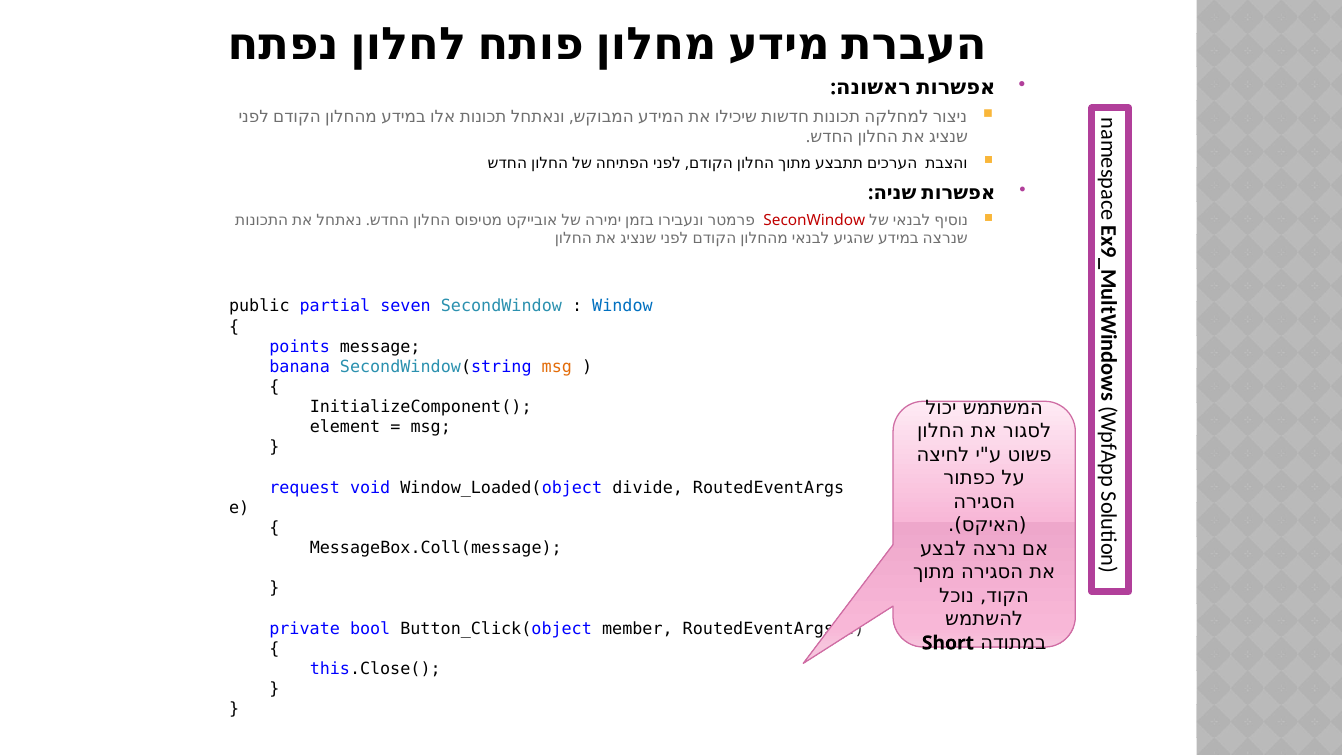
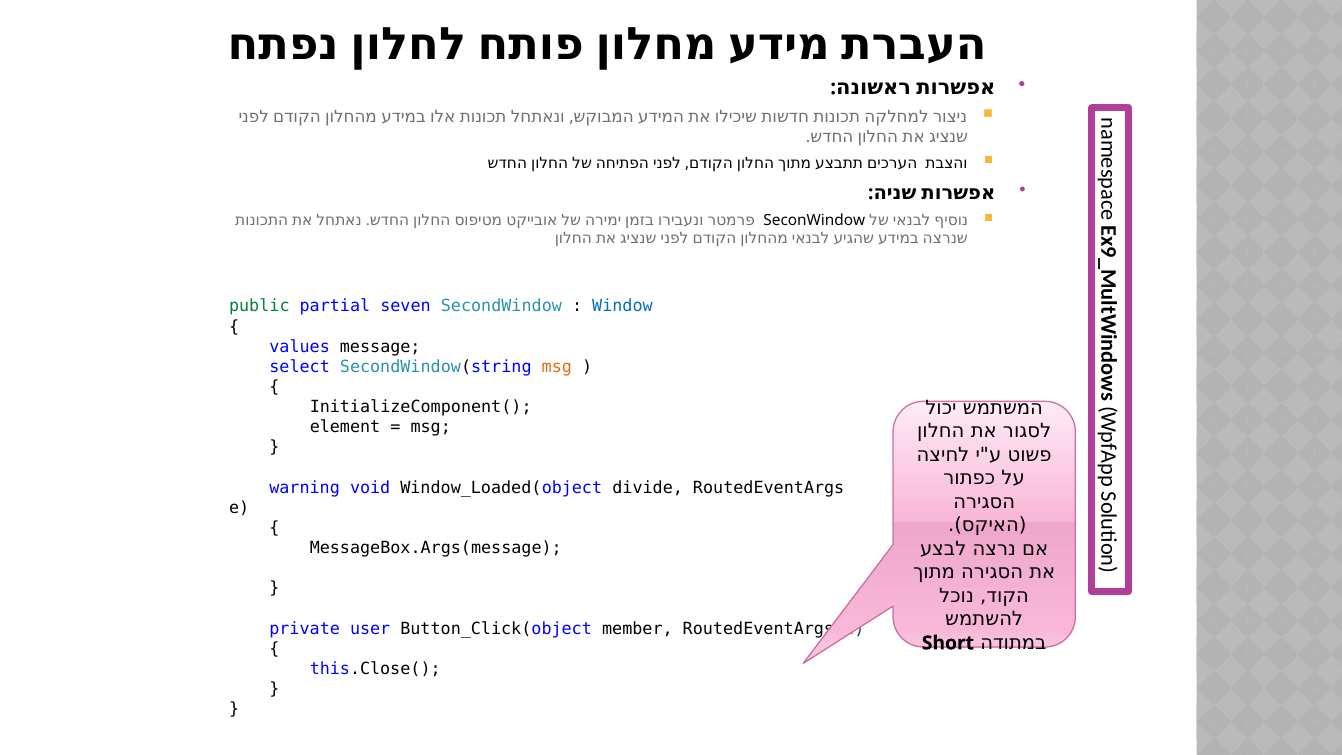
SeconWindow colour: red -> black (814, 220)
public colour: black -> green (259, 306)
points: points -> values (300, 347)
banana: banana -> select (300, 367)
request: request -> warning (305, 488)
MessageBox.Coll(message: MessageBox.Coll(message -> MessageBox.Args(message (436, 548)
bool: bool -> user (370, 628)
